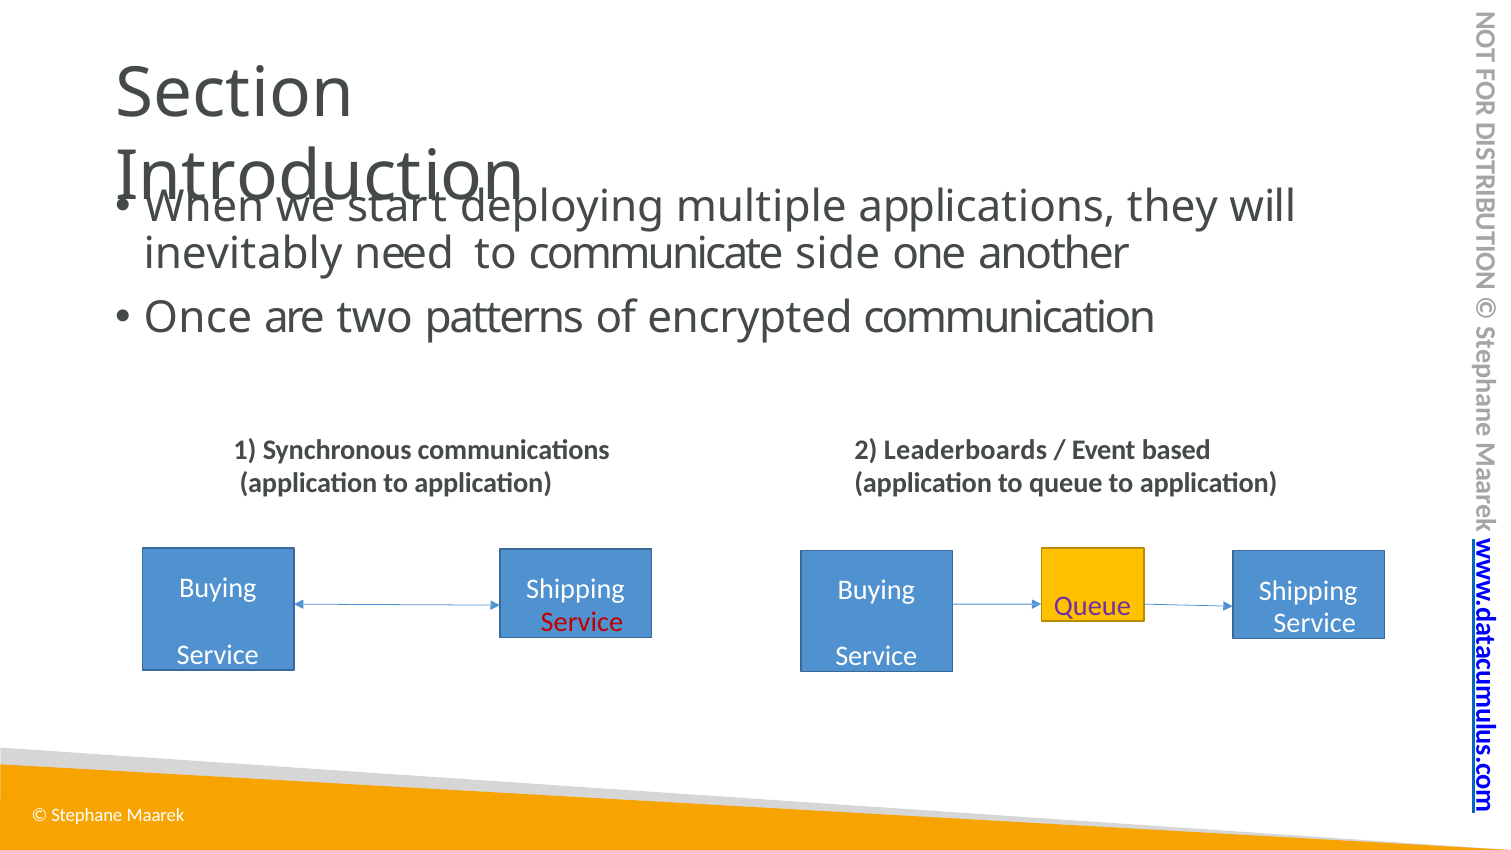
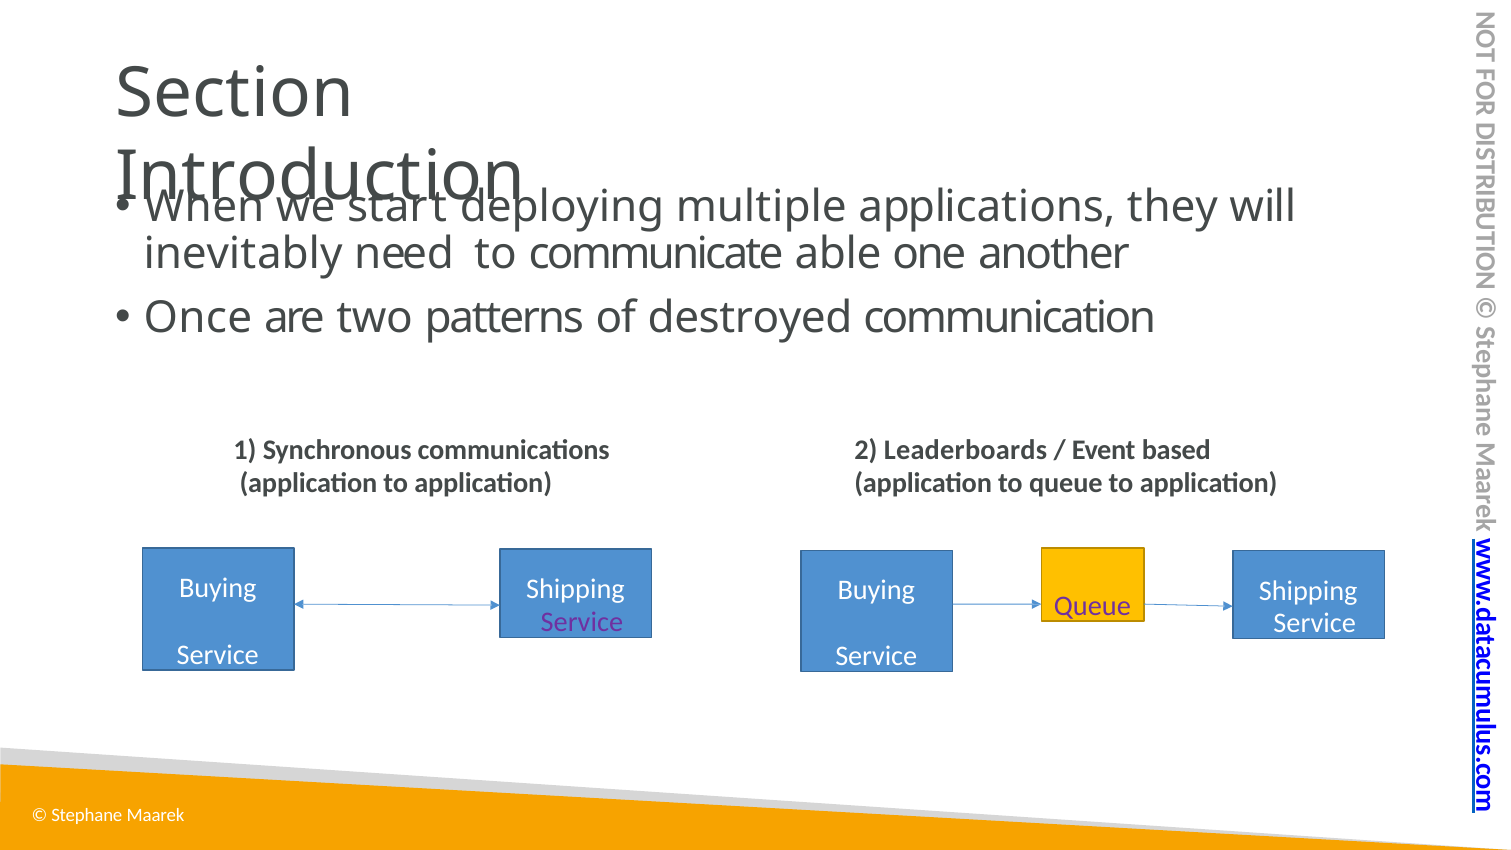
side: side -> able (838, 254)
encrypted: encrypted -> destroyed (750, 318)
Service colour: red -> purple (582, 622)
